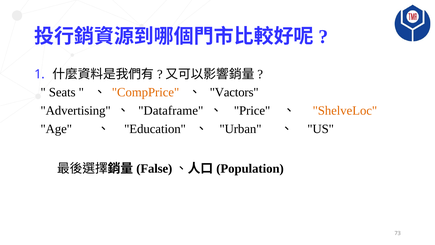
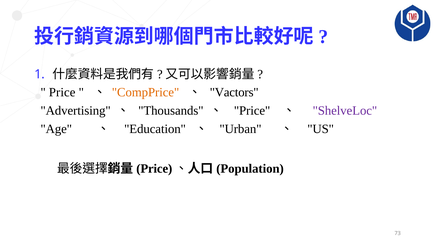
Seats: Seats -> Price (62, 92)
Dataframe: Dataframe -> Thousands (171, 111)
ShelveLoc colour: orange -> purple (345, 111)
False: False -> Price (154, 168)
